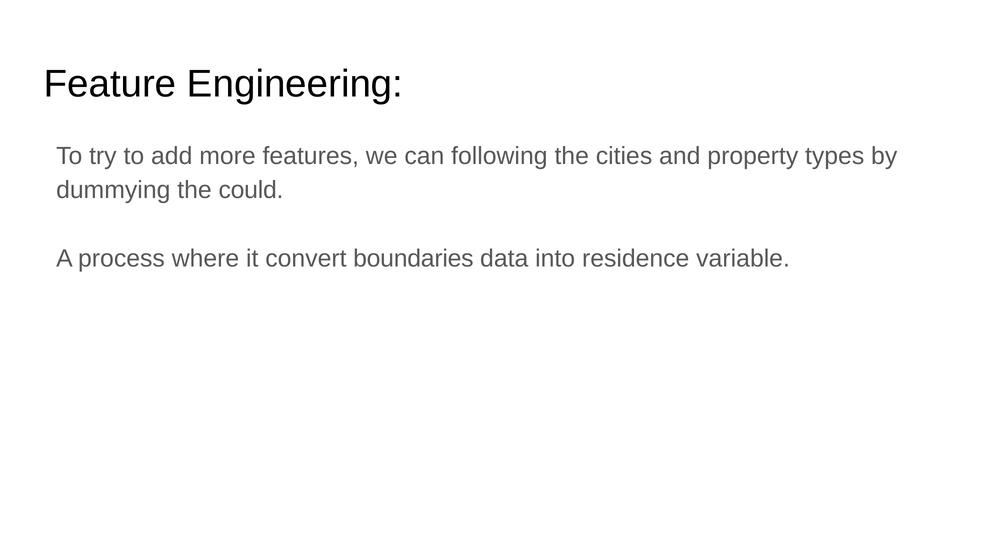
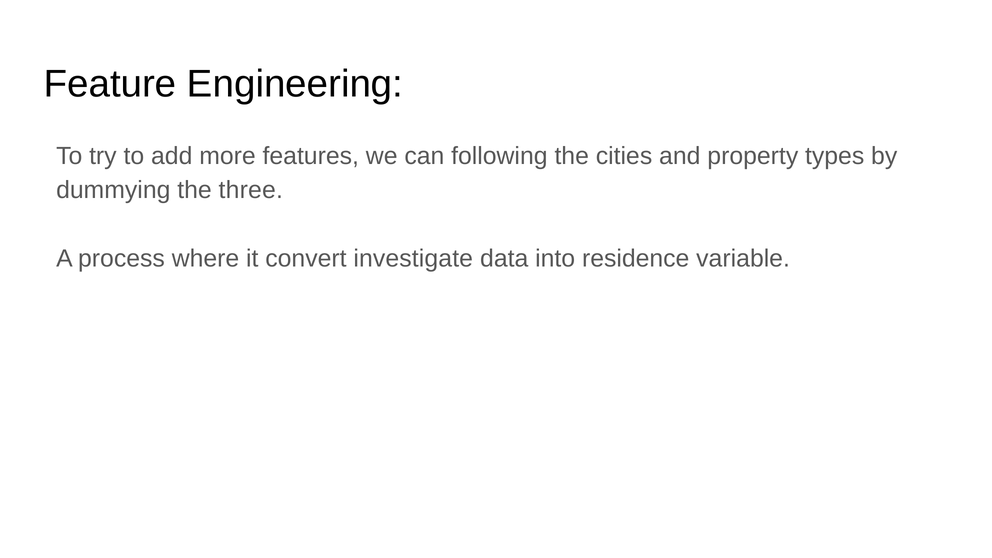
could: could -> three (251, 190)
boundaries: boundaries -> investigate (413, 259)
